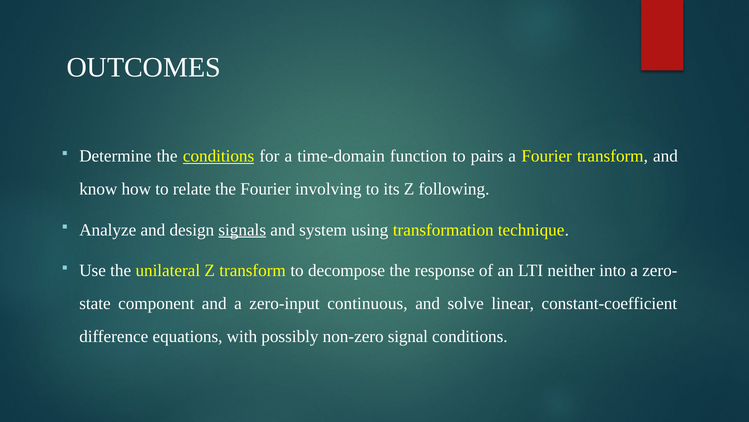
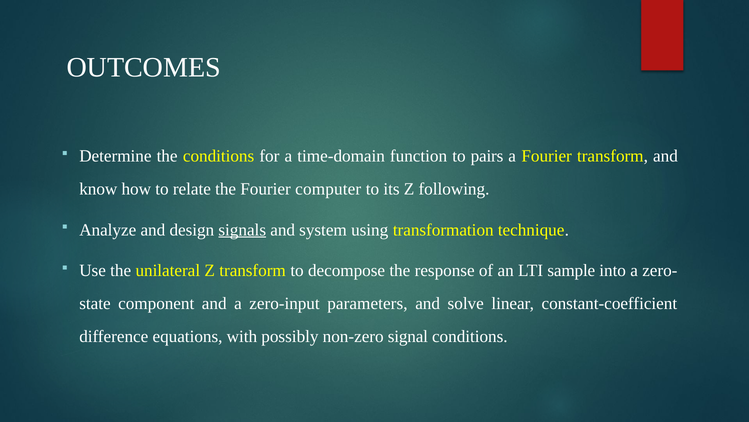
conditions underline: present -> none (219, 156)
involving: involving -> computer (328, 189)
neither: neither -> sample (571, 270)
continuous: continuous -> parameters (367, 303)
